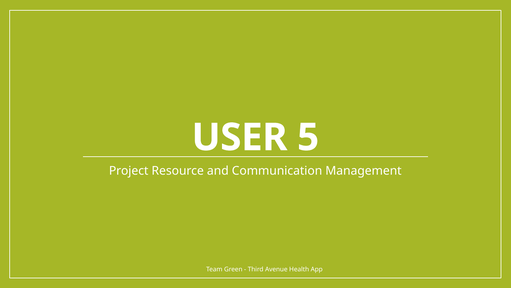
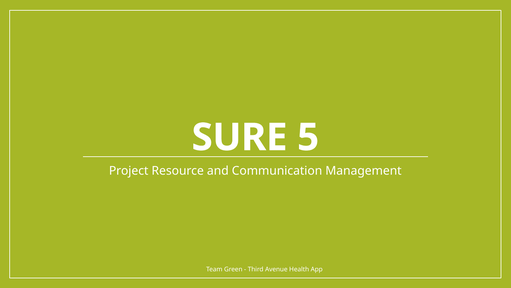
USER: USER -> SURE (240, 137)
